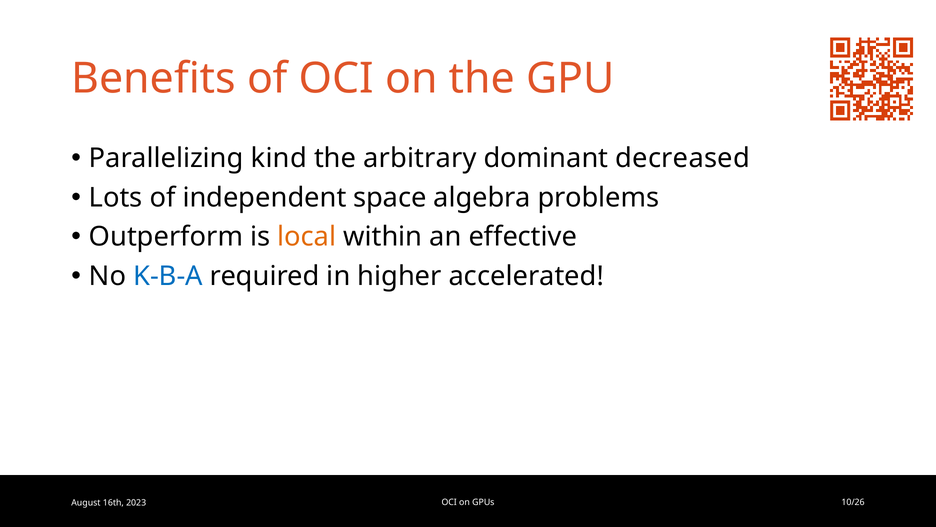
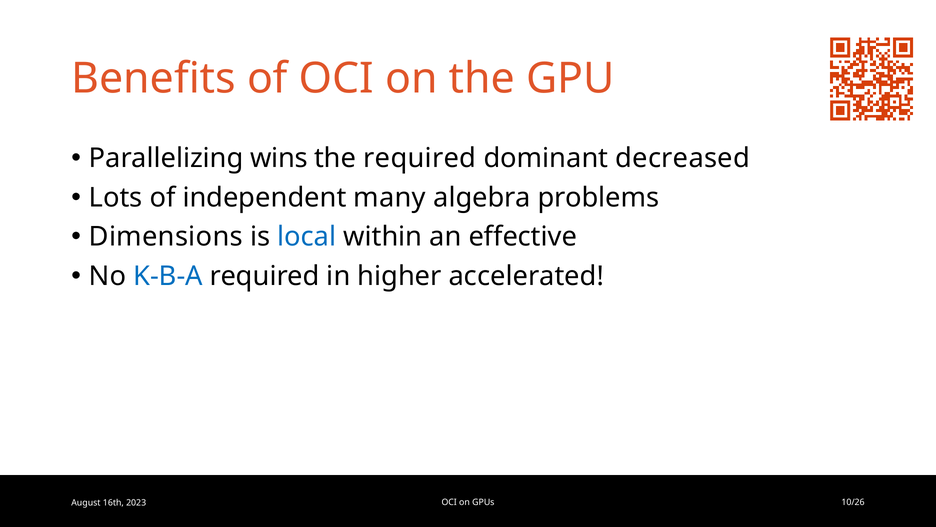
kind: kind -> wins (279, 158)
the arbitrary: arbitrary -> required (420, 158)
space: space -> many (390, 197)
Outperform: Outperform -> Dimensions (166, 237)
local colour: orange -> blue (307, 237)
